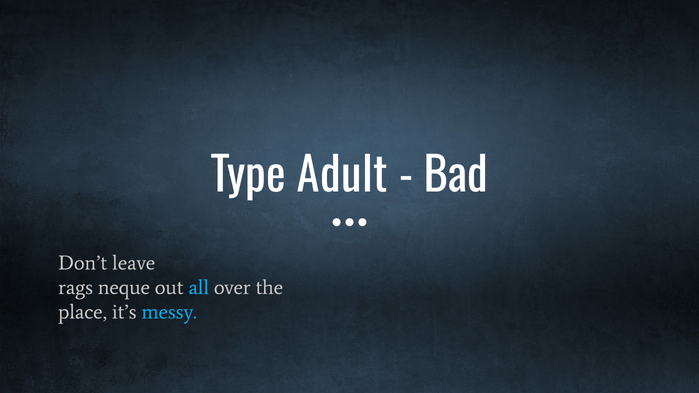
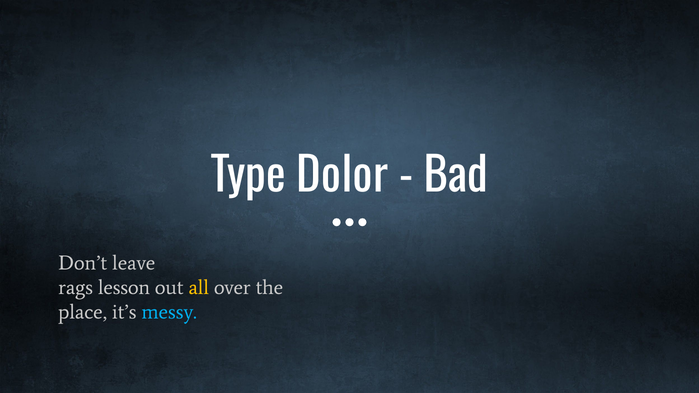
Adult: Adult -> Dolor (342, 176)
neque: neque -> lesson (124, 288)
all colour: light blue -> yellow (199, 288)
